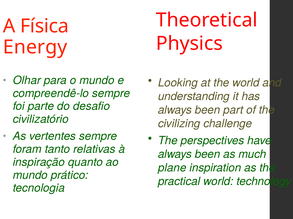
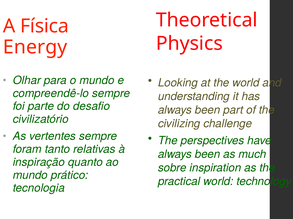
plane: plane -> sobre (172, 168)
